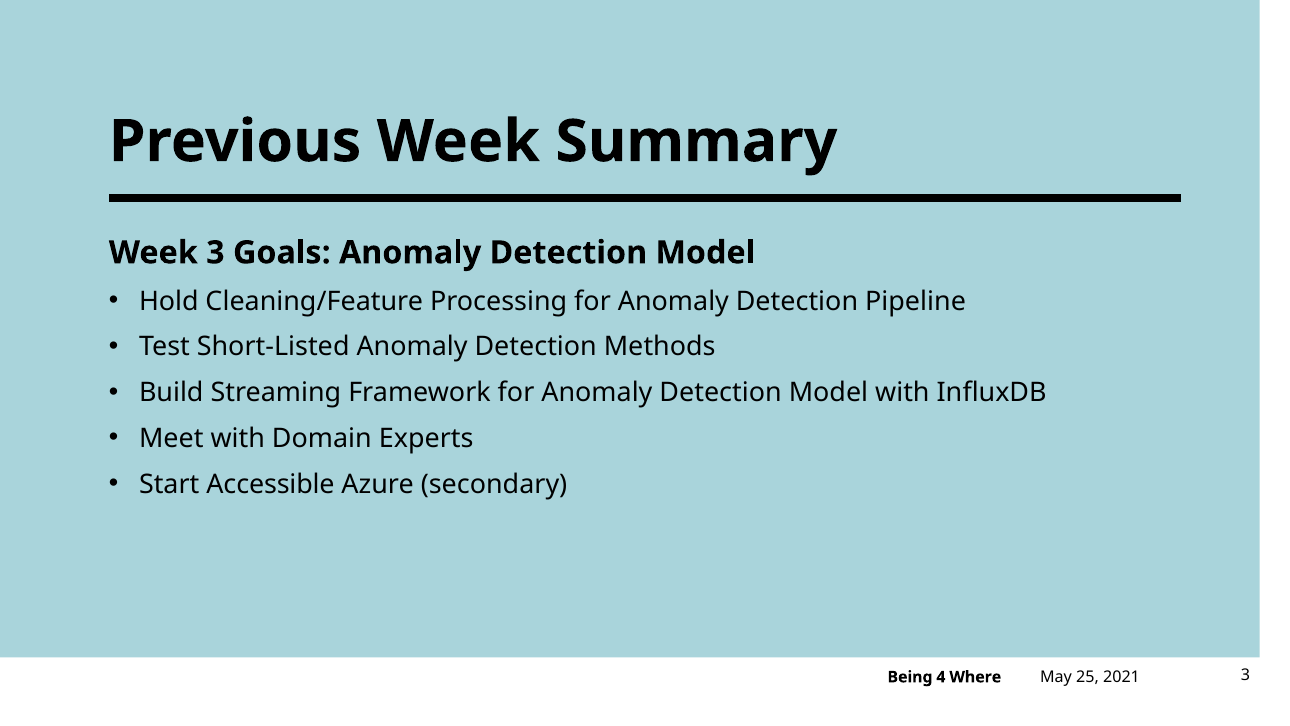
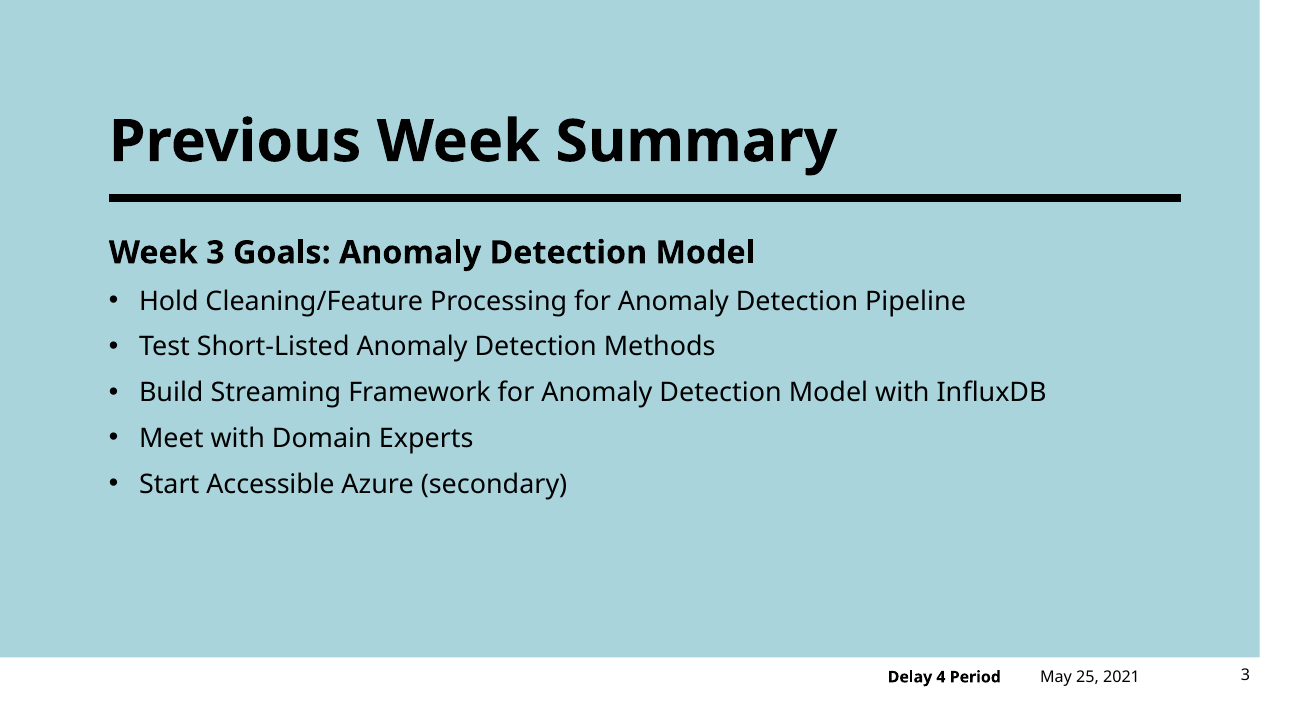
Being: Being -> Delay (910, 677)
Where: Where -> Period (975, 677)
